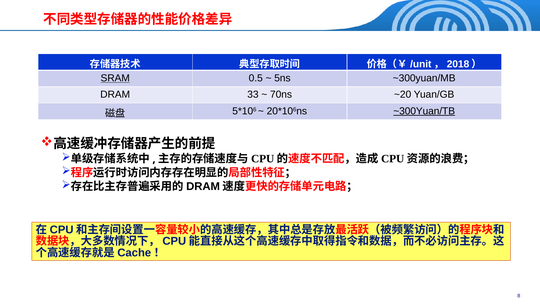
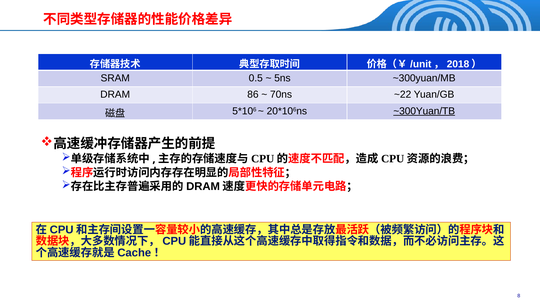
SRAM underline: present -> none (115, 78)
33: 33 -> 86 (253, 95)
~20: ~20 -> ~22 (403, 95)
